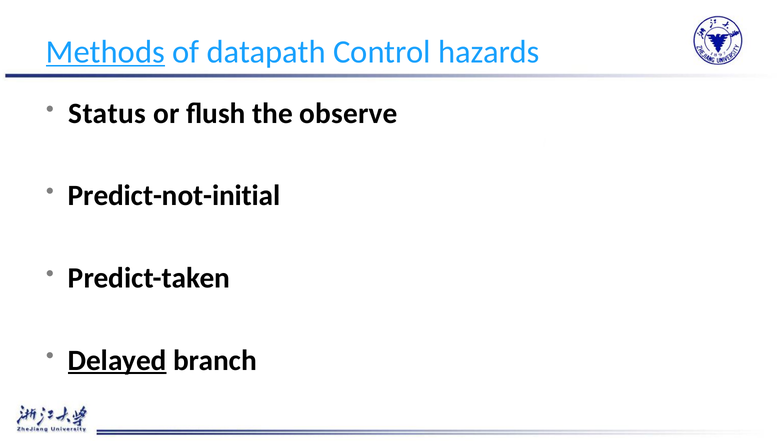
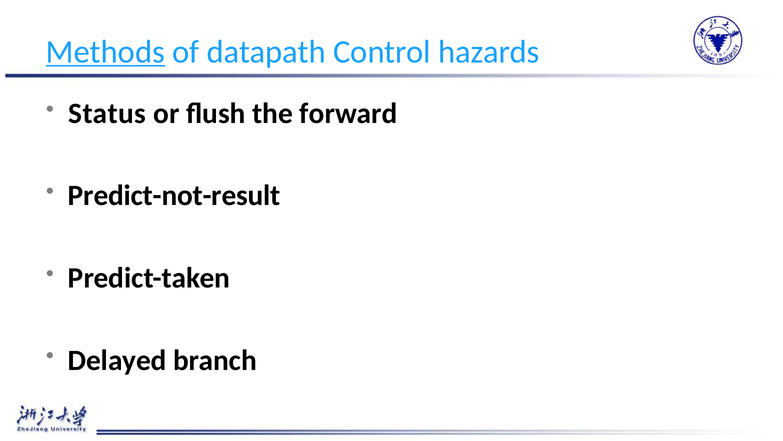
observe: observe -> forward (349, 113)
Predict-not-initial: Predict-not-initial -> Predict-not-result (174, 196)
Delayed underline: present -> none (117, 360)
